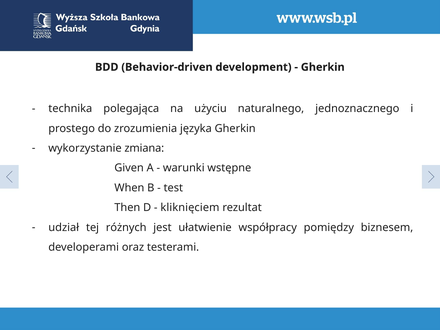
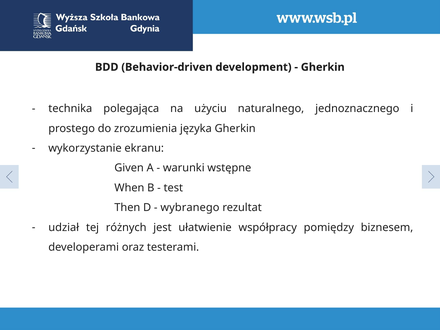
zmiana: zmiana -> ekranu (144, 148)
kliknięciem: kliknięciem -> wybranego (190, 208)
